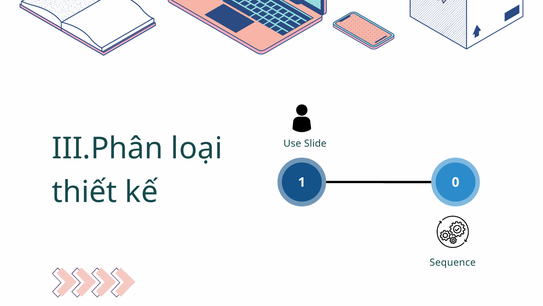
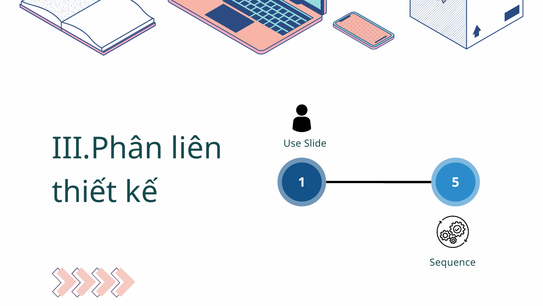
loại: loại -> liên (197, 148)
0: 0 -> 5 (456, 182)
